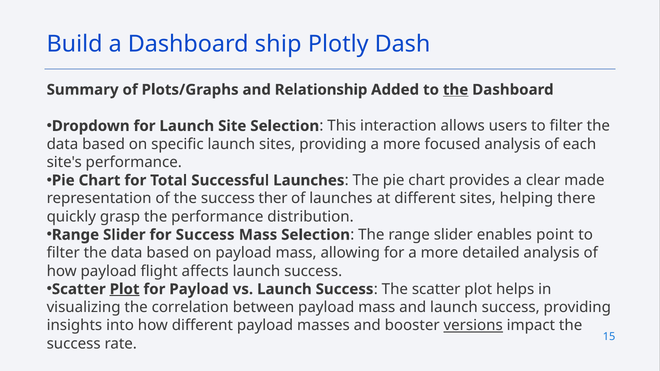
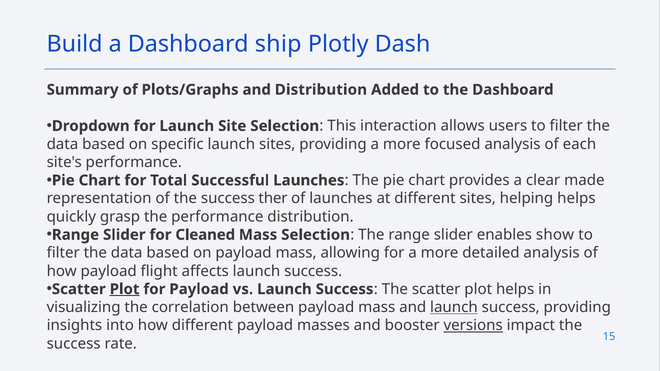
and Relationship: Relationship -> Distribution (321, 90)
the underline: present -> none (456, 90)
helping there: there -> helps (576, 199)
for Success: Success -> Cleaned (205, 235)
point: point -> show (555, 235)
launch underline: none -> present (454, 307)
